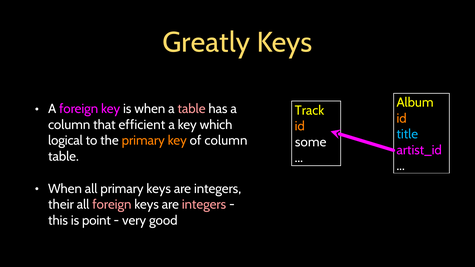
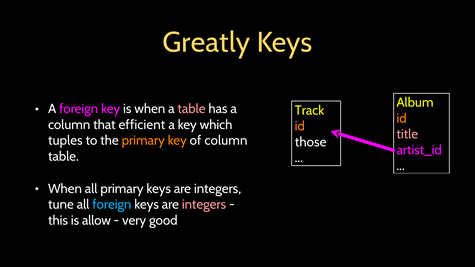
title colour: light blue -> pink (407, 134)
logical: logical -> tuples (65, 141)
some: some -> those (311, 142)
their: their -> tune (61, 205)
foreign colour: pink -> light blue (112, 205)
point: point -> allow (96, 221)
